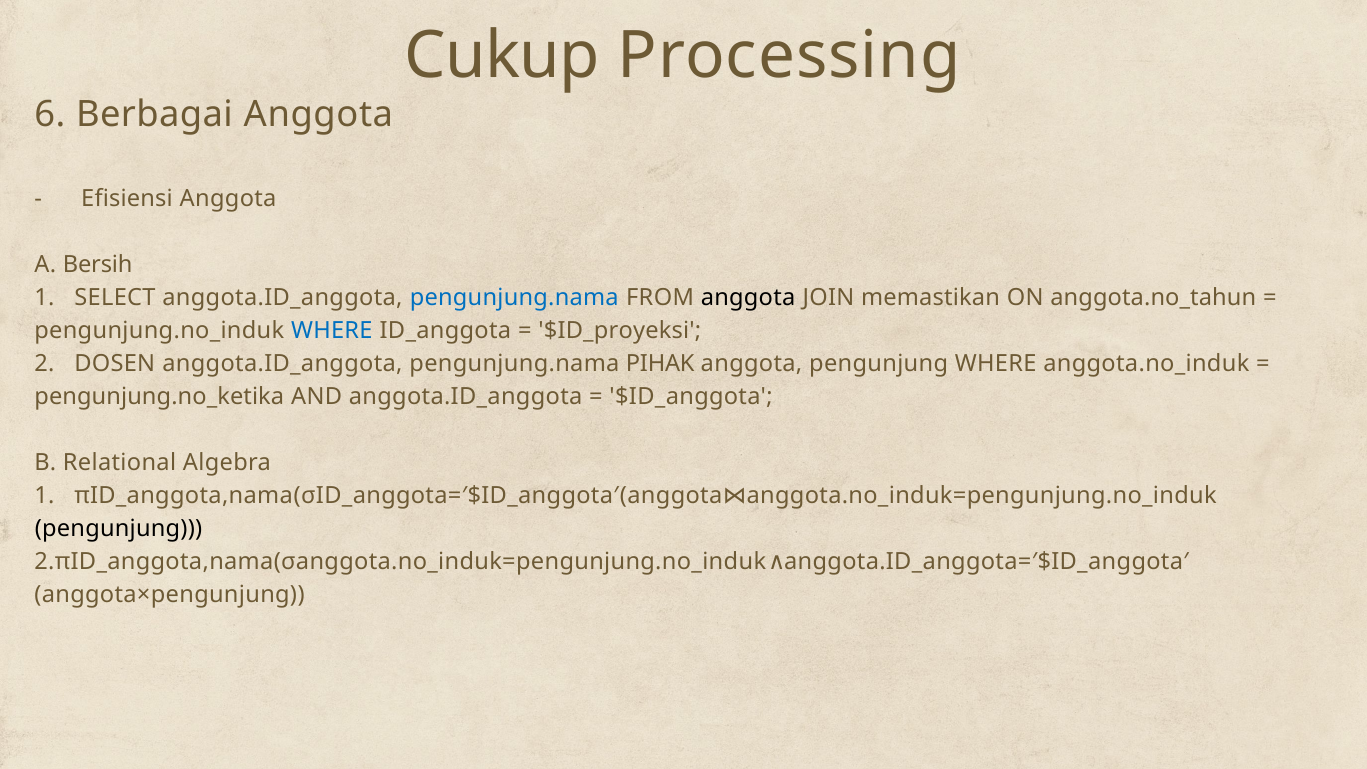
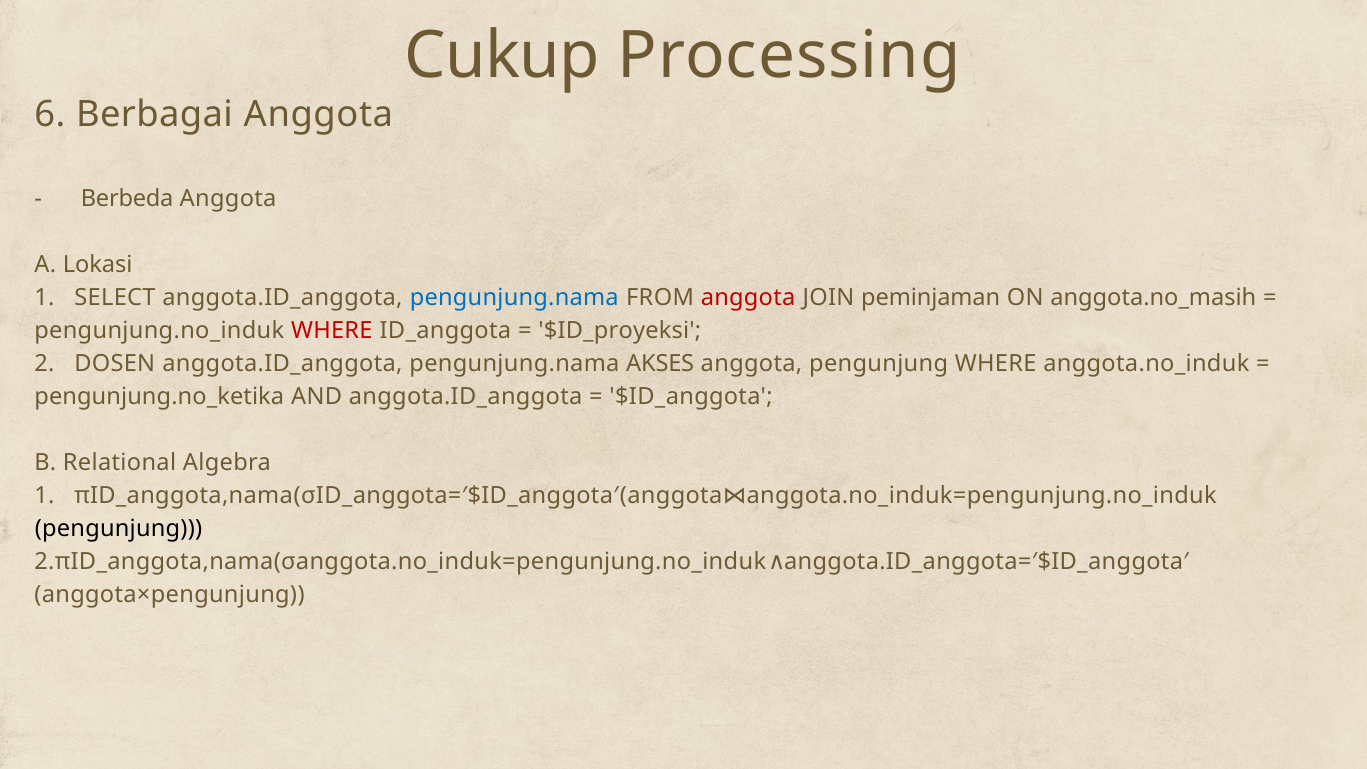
Efisiensi: Efisiensi -> Berbeda (127, 199)
Bersih: Bersih -> Lokasi (98, 265)
anggota colour: black -> red (748, 298)
memastikan: memastikan -> peminjaman (931, 298)
anggota.no_tahun: anggota.no_tahun -> anggota.no_masih (1153, 298)
WHERE colour: blue -> red (332, 331)
PIHAK: PIHAK -> AKSES (660, 364)
